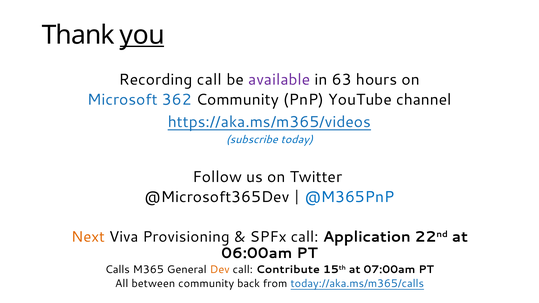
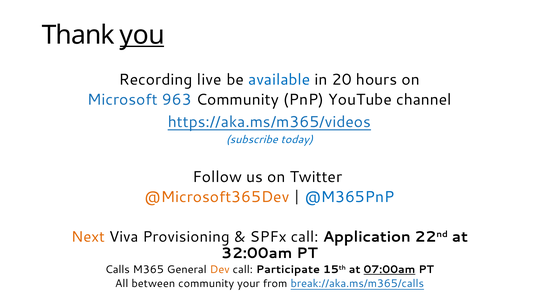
Recording call: call -> live (209, 80)
available colour: purple -> blue (279, 80)
63: 63 -> 20 (342, 80)
362: 362 -> 963 (177, 100)
@Microsoft365Dev colour: black -> orange (217, 197)
06:00am: 06:00am -> 32:00am (257, 253)
Contribute: Contribute -> Participate (288, 270)
07:00am underline: none -> present (389, 270)
back: back -> your (249, 284)
today://aka.ms/m365/calls: today://aka.ms/m365/calls -> break://aka.ms/m365/calls (357, 284)
